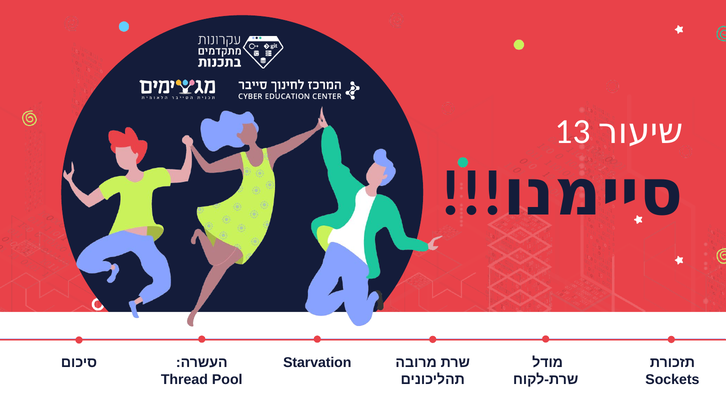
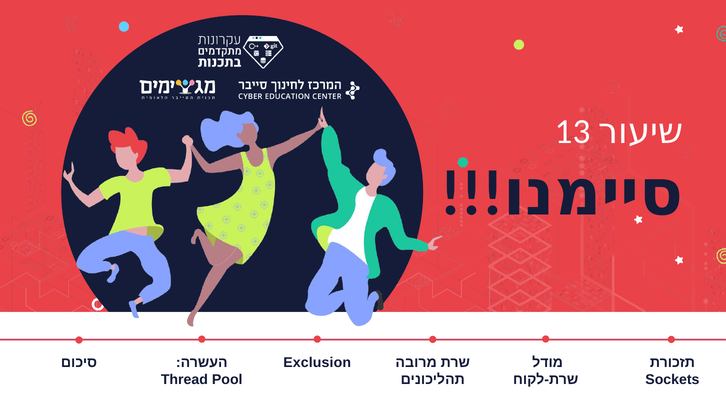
Starvation: Starvation -> Exclusion (317, 363)
